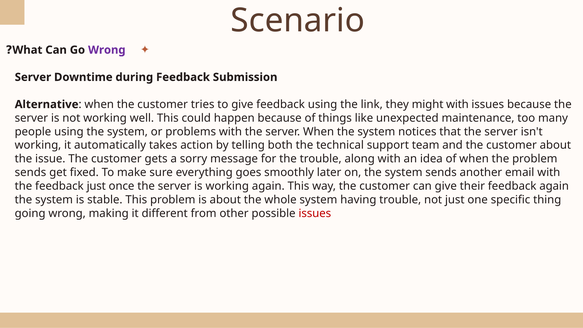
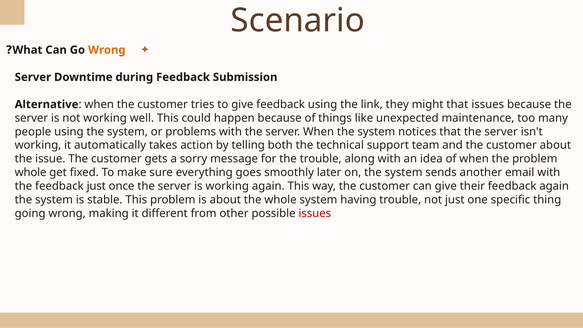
Wrong colour: purple -> orange (107, 50)
might with: with -> that (457, 104)
sends: sends -> whole (31, 172)
